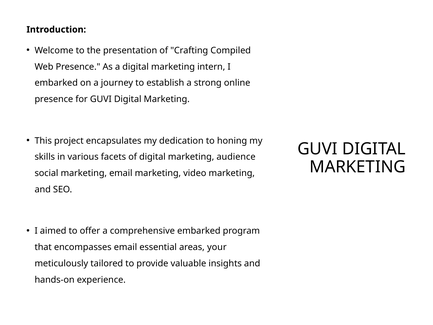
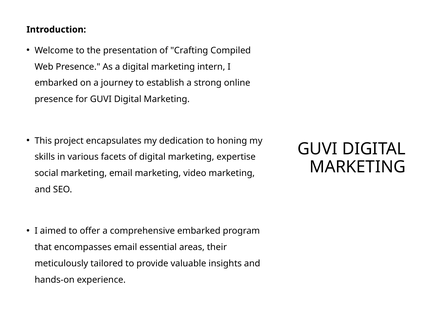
audience: audience -> expertise (236, 157)
your: your -> their (217, 247)
